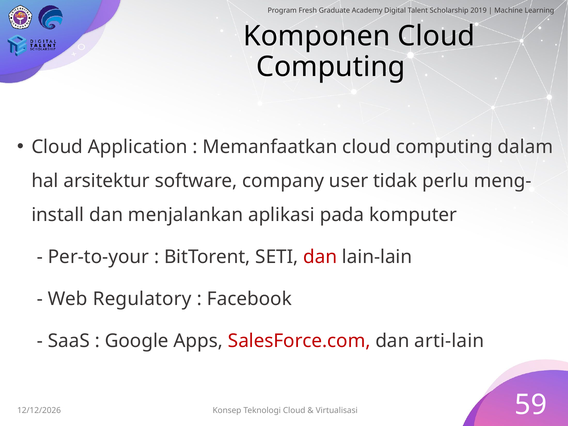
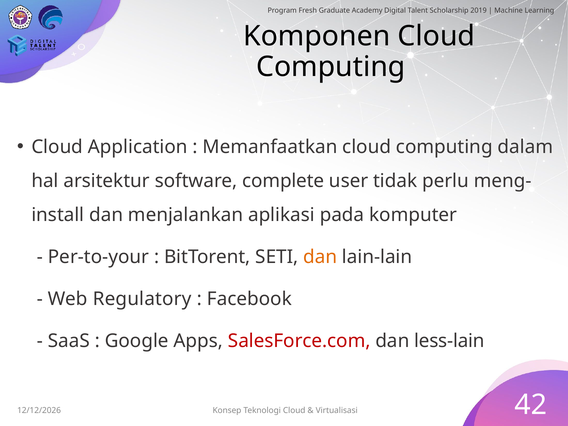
company: company -> complete (283, 181)
dan colour: red -> orange (320, 257)
arti-lain: arti-lain -> less-lain (449, 341)
59: 59 -> 42 (531, 405)
